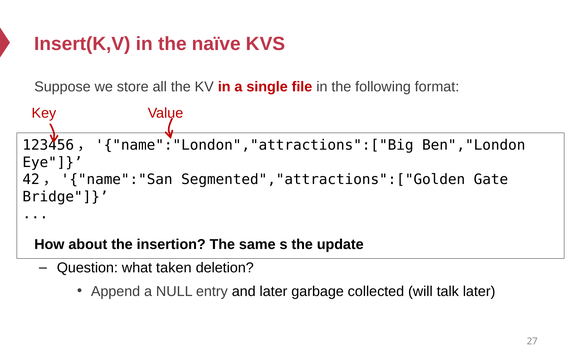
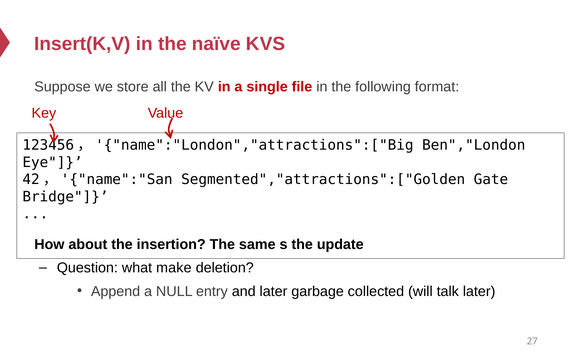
taken: taken -> make (174, 267)
